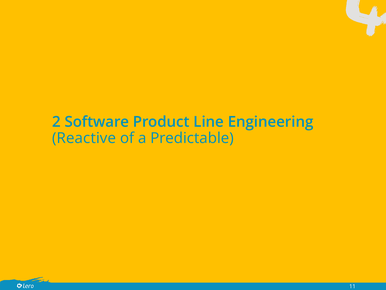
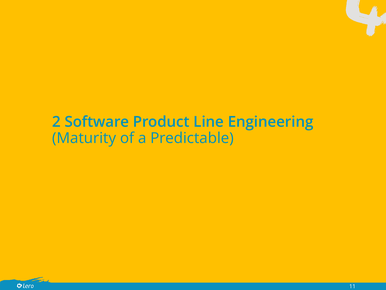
Reactive: Reactive -> Maturity (84, 138)
